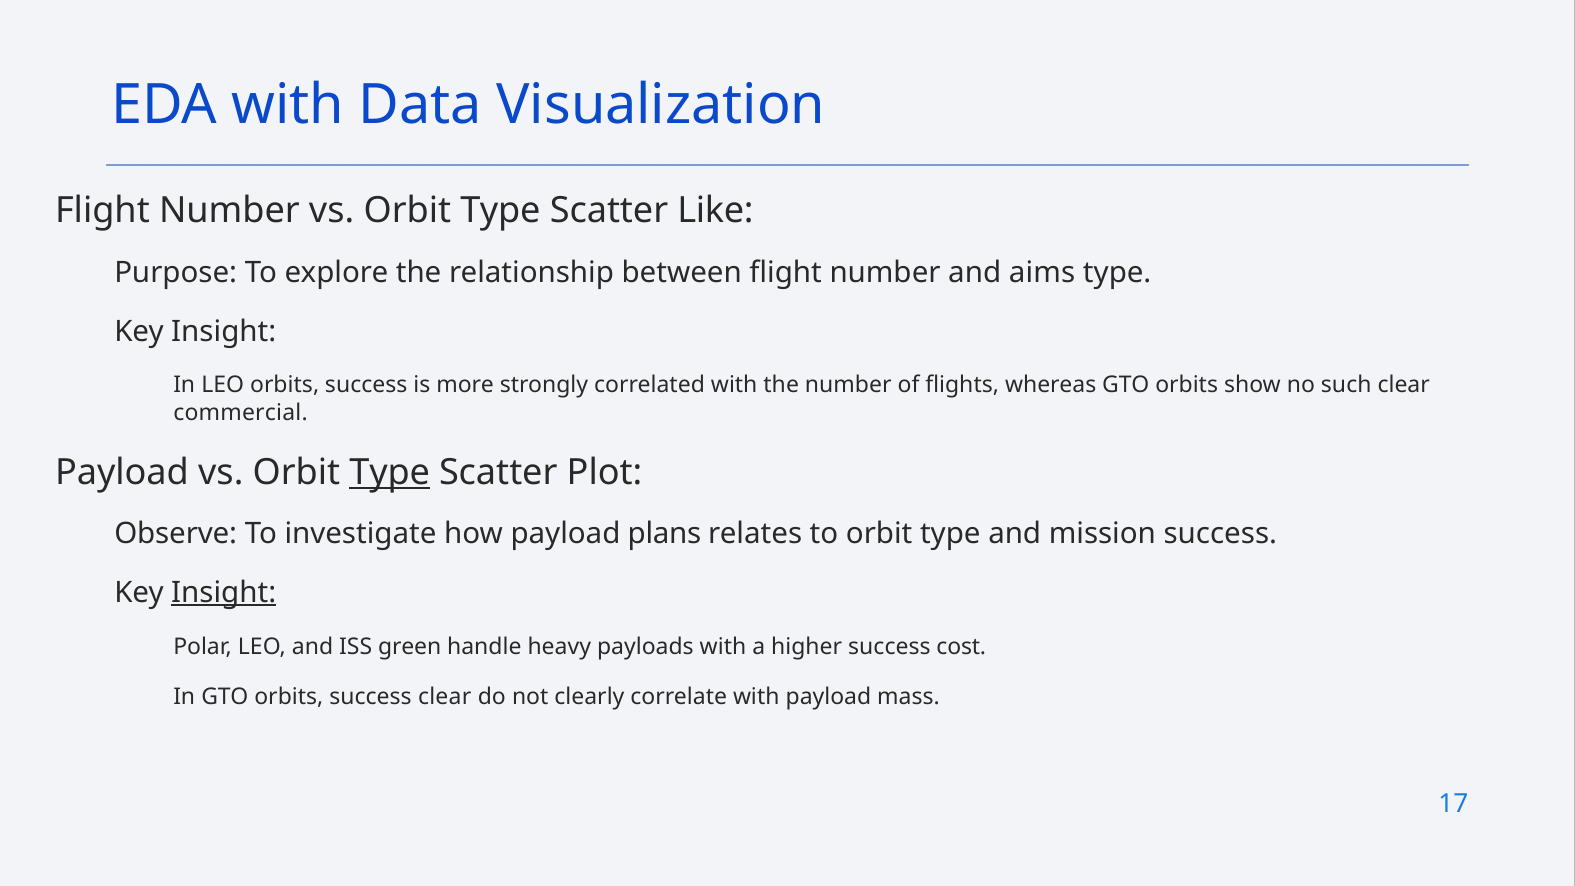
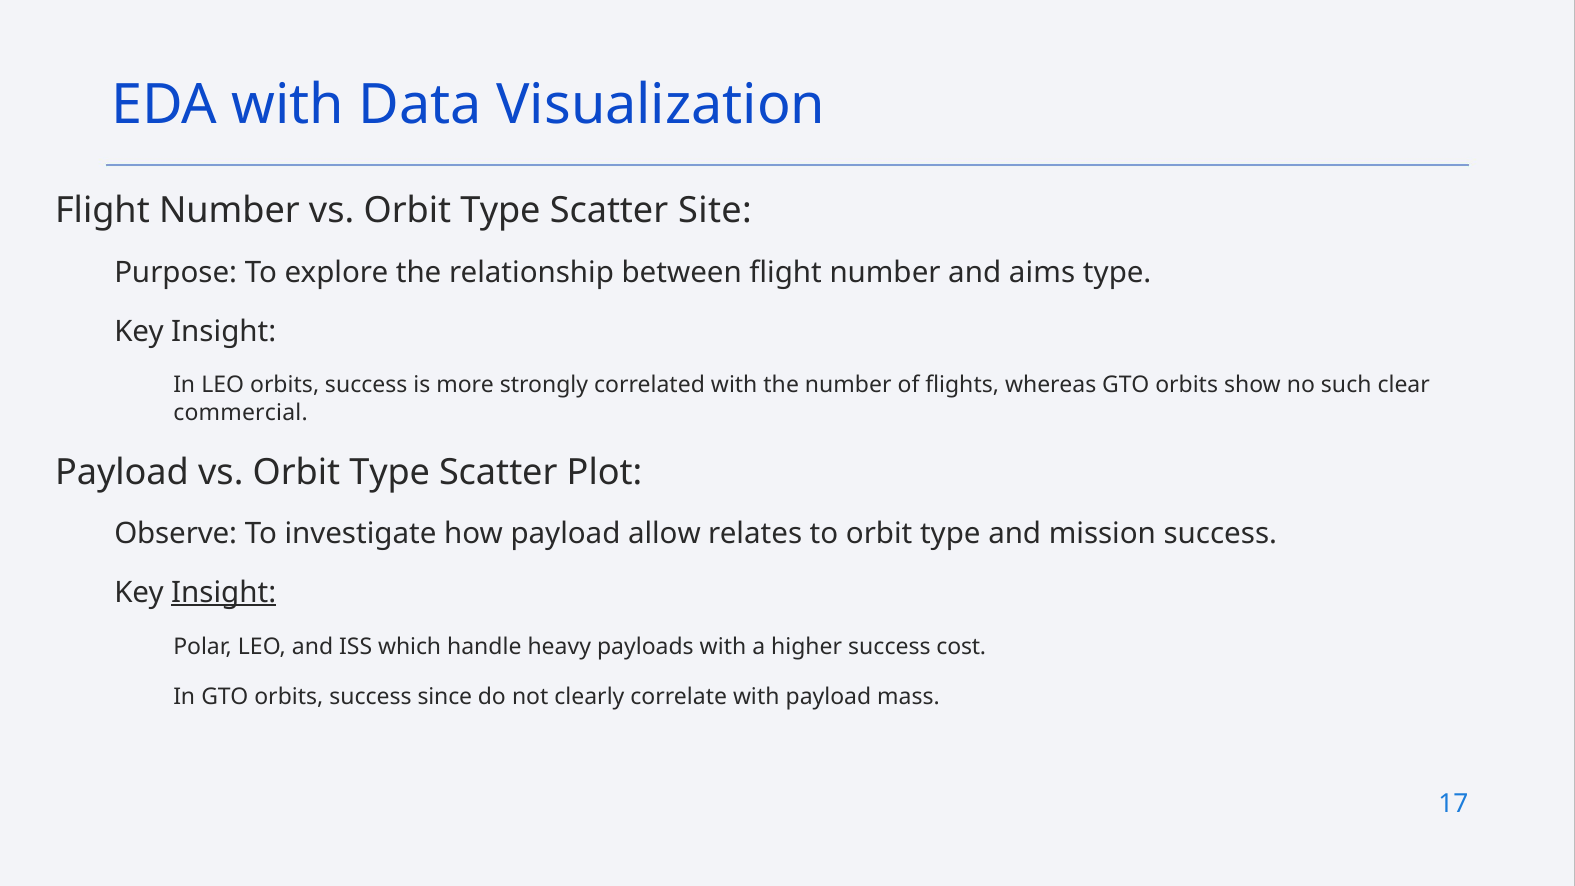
Like: Like -> Site (715, 211)
Type underline: present -> none (390, 472)
plans: plans -> allow (664, 534)
green: green -> which (410, 647)
success clear: clear -> since (445, 697)
